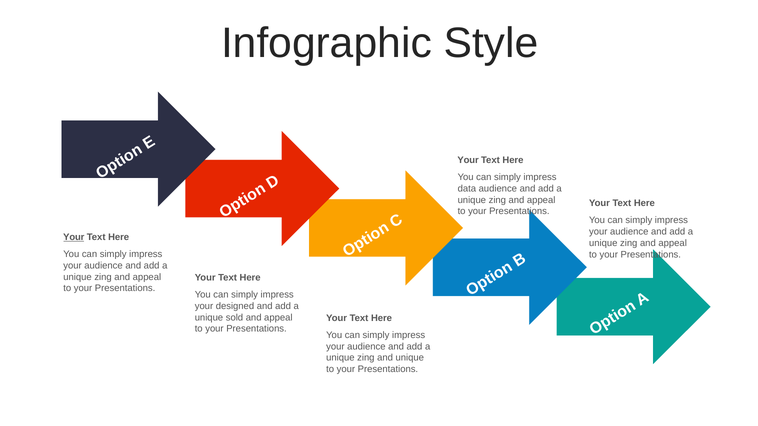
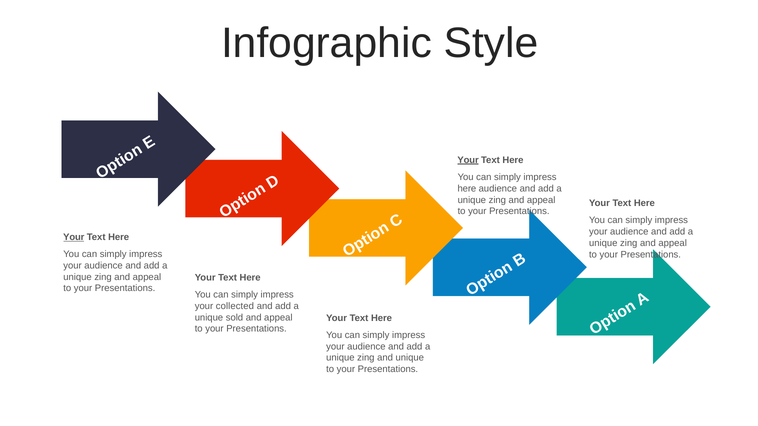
Your underline: none -> present (468, 160)
data: data -> here (467, 189)
designed: designed -> collected (235, 306)
